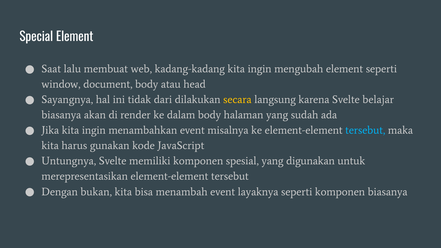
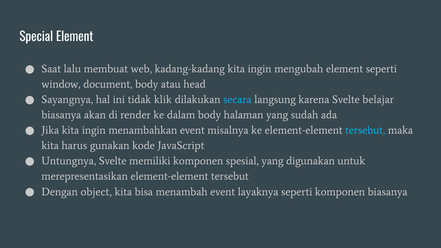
dari: dari -> klik (163, 100)
secara colour: yellow -> light blue (237, 100)
bukan: bukan -> object (96, 192)
